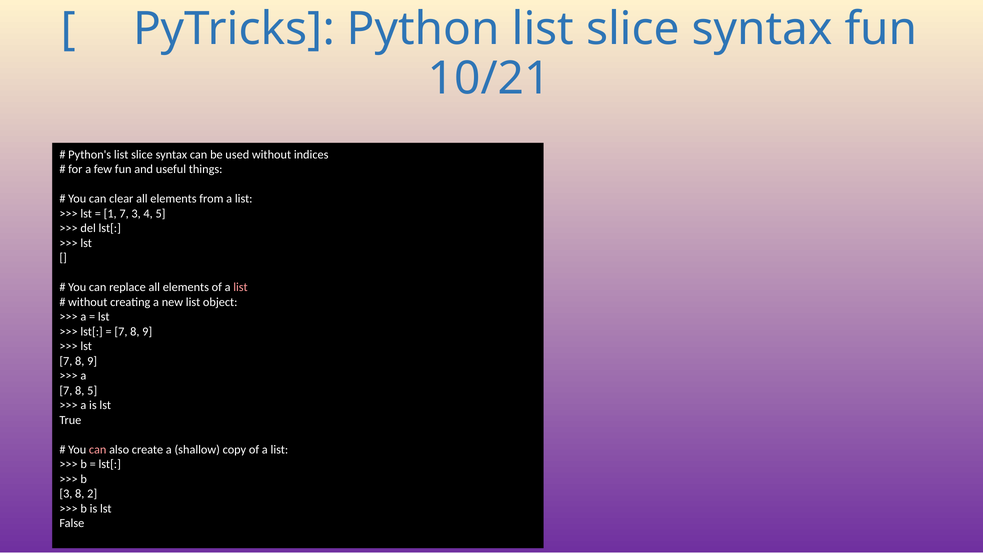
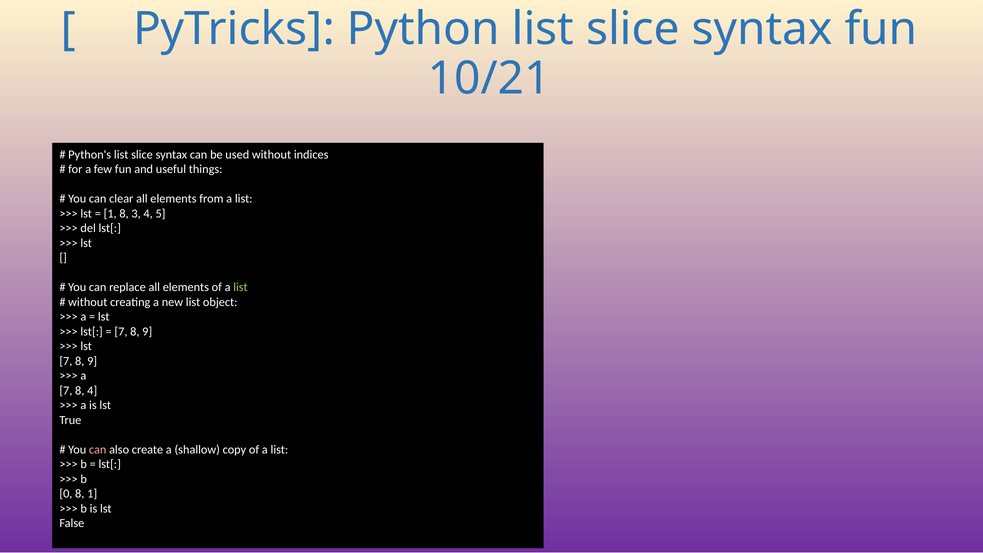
1 7: 7 -> 8 (124, 214)
list colour: pink -> light green (241, 287)
8 5: 5 -> 4 (92, 391)
3: 3 -> 0 (66, 494)
8 2: 2 -> 1 (92, 494)
